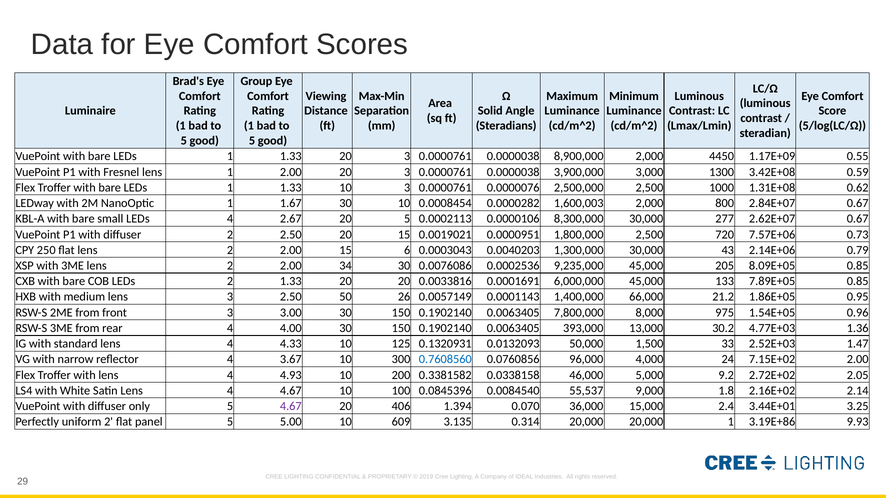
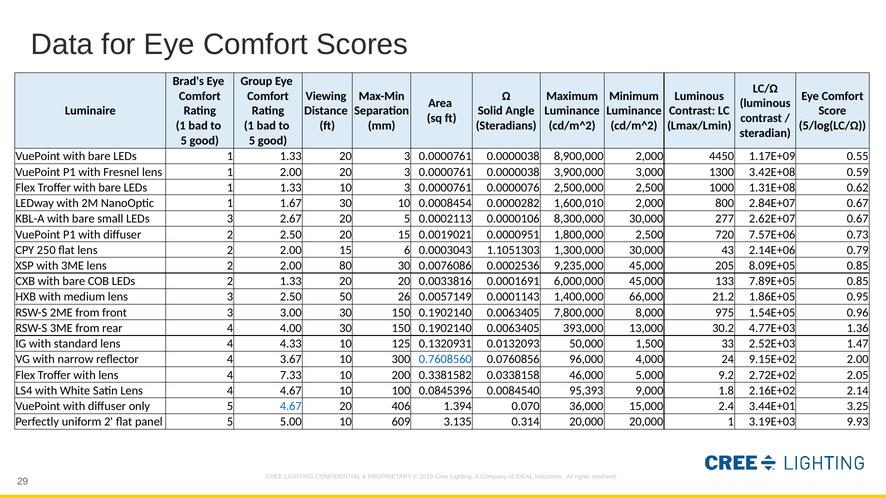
1,600,003: 1,600,003 -> 1,600,010 (579, 203)
LEDs 4: 4 -> 3 (230, 219)
0.0040203: 0.0040203 -> 1.1051303 (513, 250)
34: 34 -> 80 (346, 266)
7.15E+02: 7.15E+02 -> 9.15E+02 (772, 360)
4.93: 4.93 -> 7.33 (291, 375)
55,537: 55,537 -> 95,393 (586, 391)
4.67 colour: purple -> blue (291, 407)
3.19E+86: 3.19E+86 -> 3.19E+03 (772, 422)
